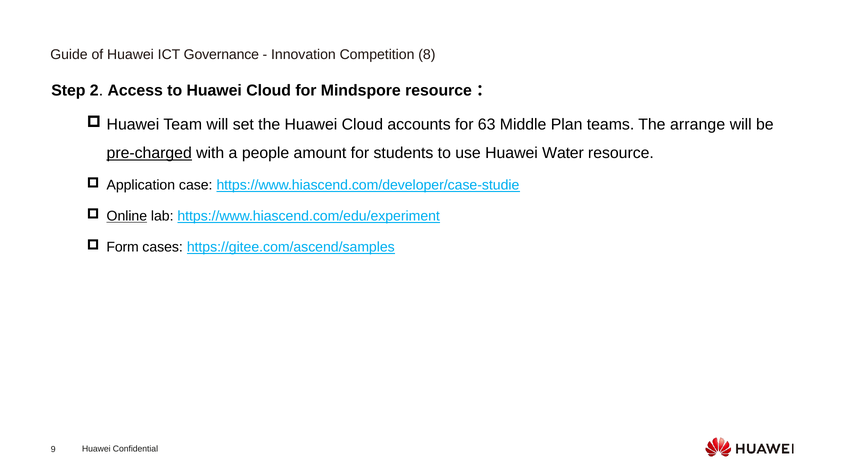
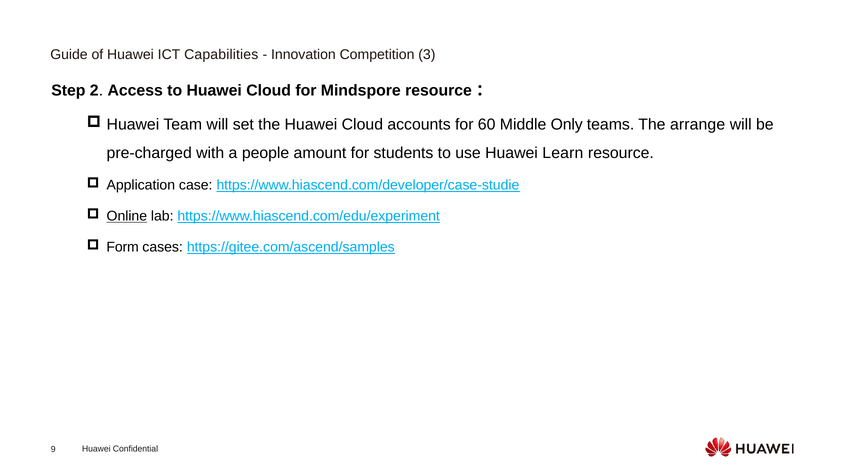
Governance: Governance -> Capabilities (221, 54)
8: 8 -> 3 (427, 54)
63: 63 -> 60 (487, 125)
Plan: Plan -> Only (567, 125)
pre-charged underline: present -> none (149, 153)
Water: Water -> Learn (563, 153)
